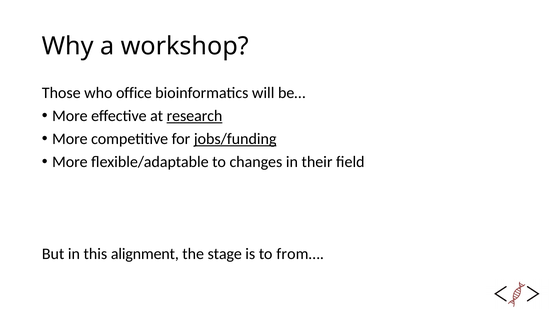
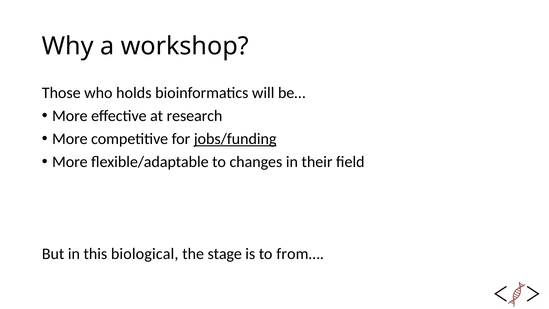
office: office -> holds (134, 93)
research underline: present -> none (194, 116)
alignment: alignment -> biological (145, 254)
